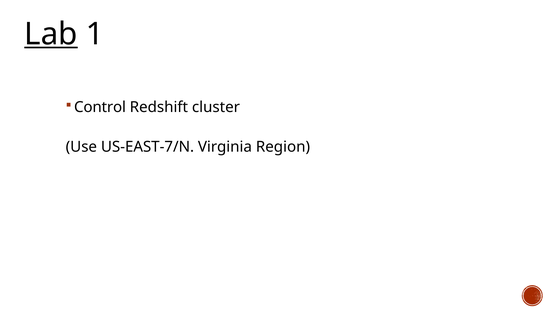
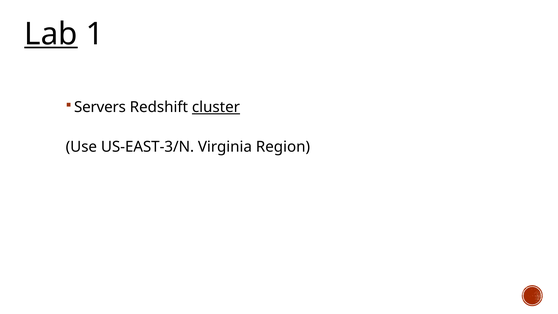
Control: Control -> Servers (100, 107)
cluster underline: none -> present (216, 107)
US-EAST-7/N: US-EAST-7/N -> US-EAST-3/N (148, 147)
